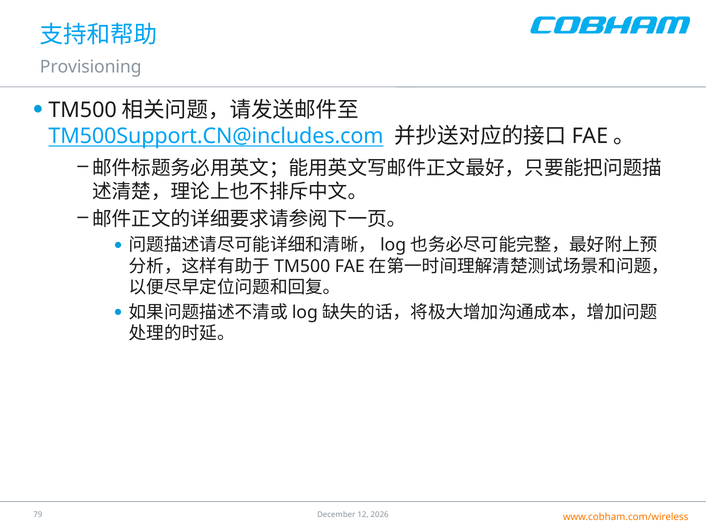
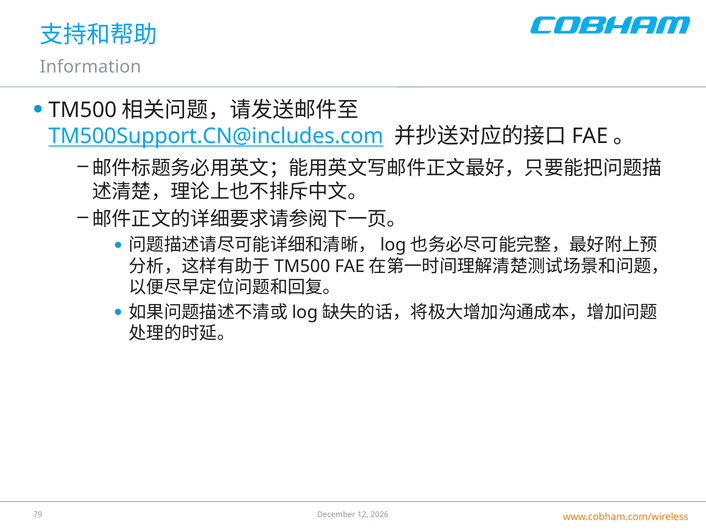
Provisioning: Provisioning -> Information (91, 67)
